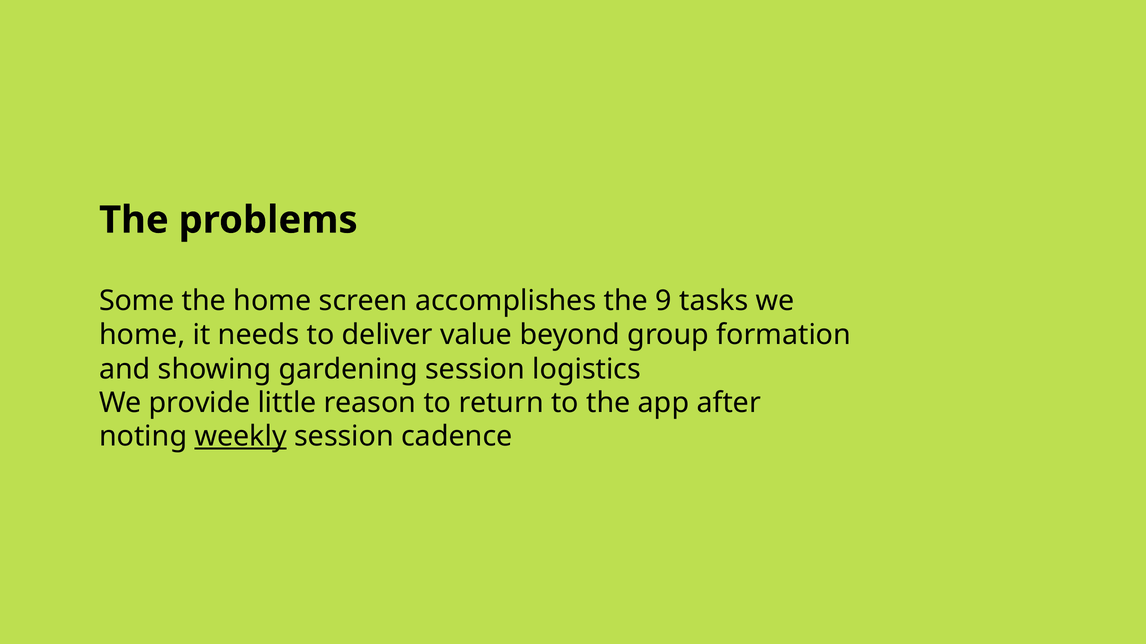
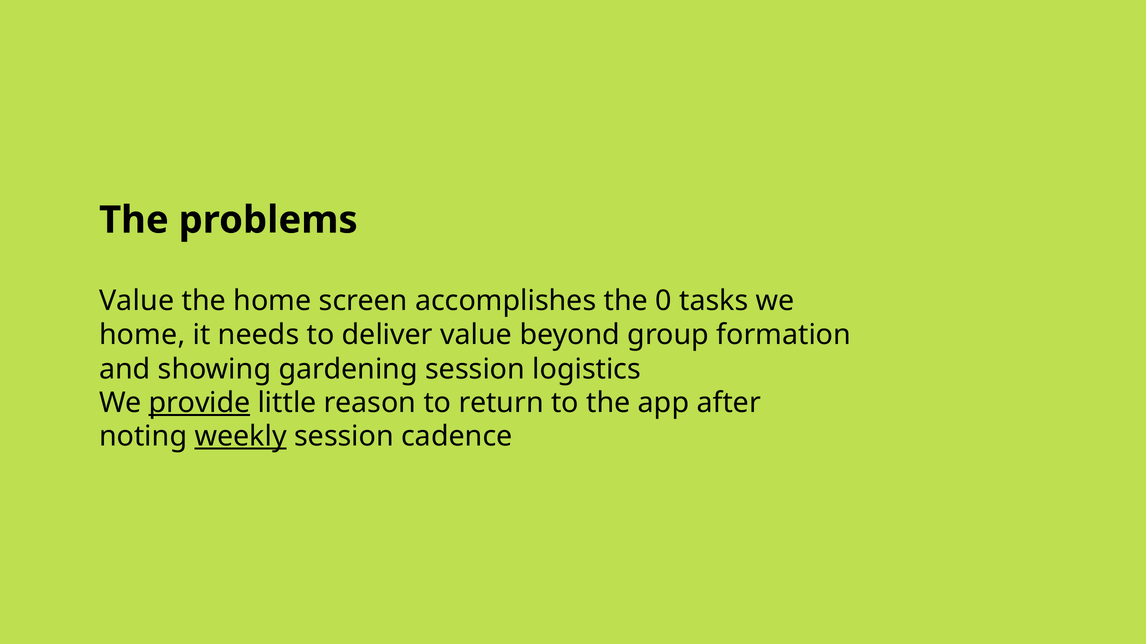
Some: Some -> Value (137, 301)
9: 9 -> 0 (664, 301)
provide underline: none -> present (199, 403)
